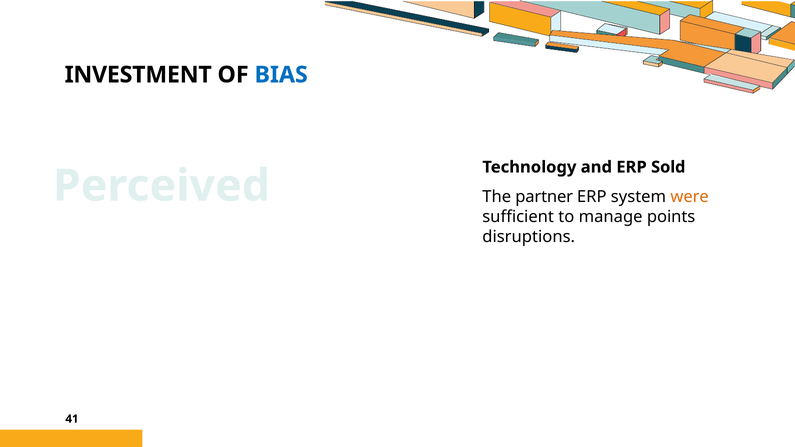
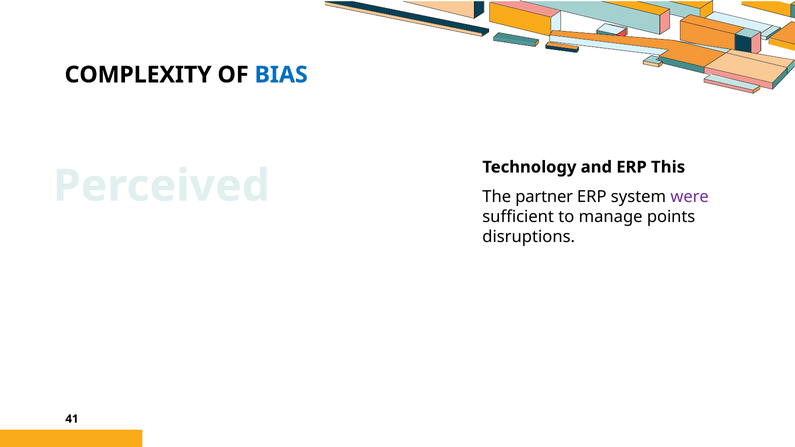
INVESTMENT: INVESTMENT -> COMPLEXITY (138, 75)
Sold: Sold -> This (668, 167)
were colour: orange -> purple (690, 197)
